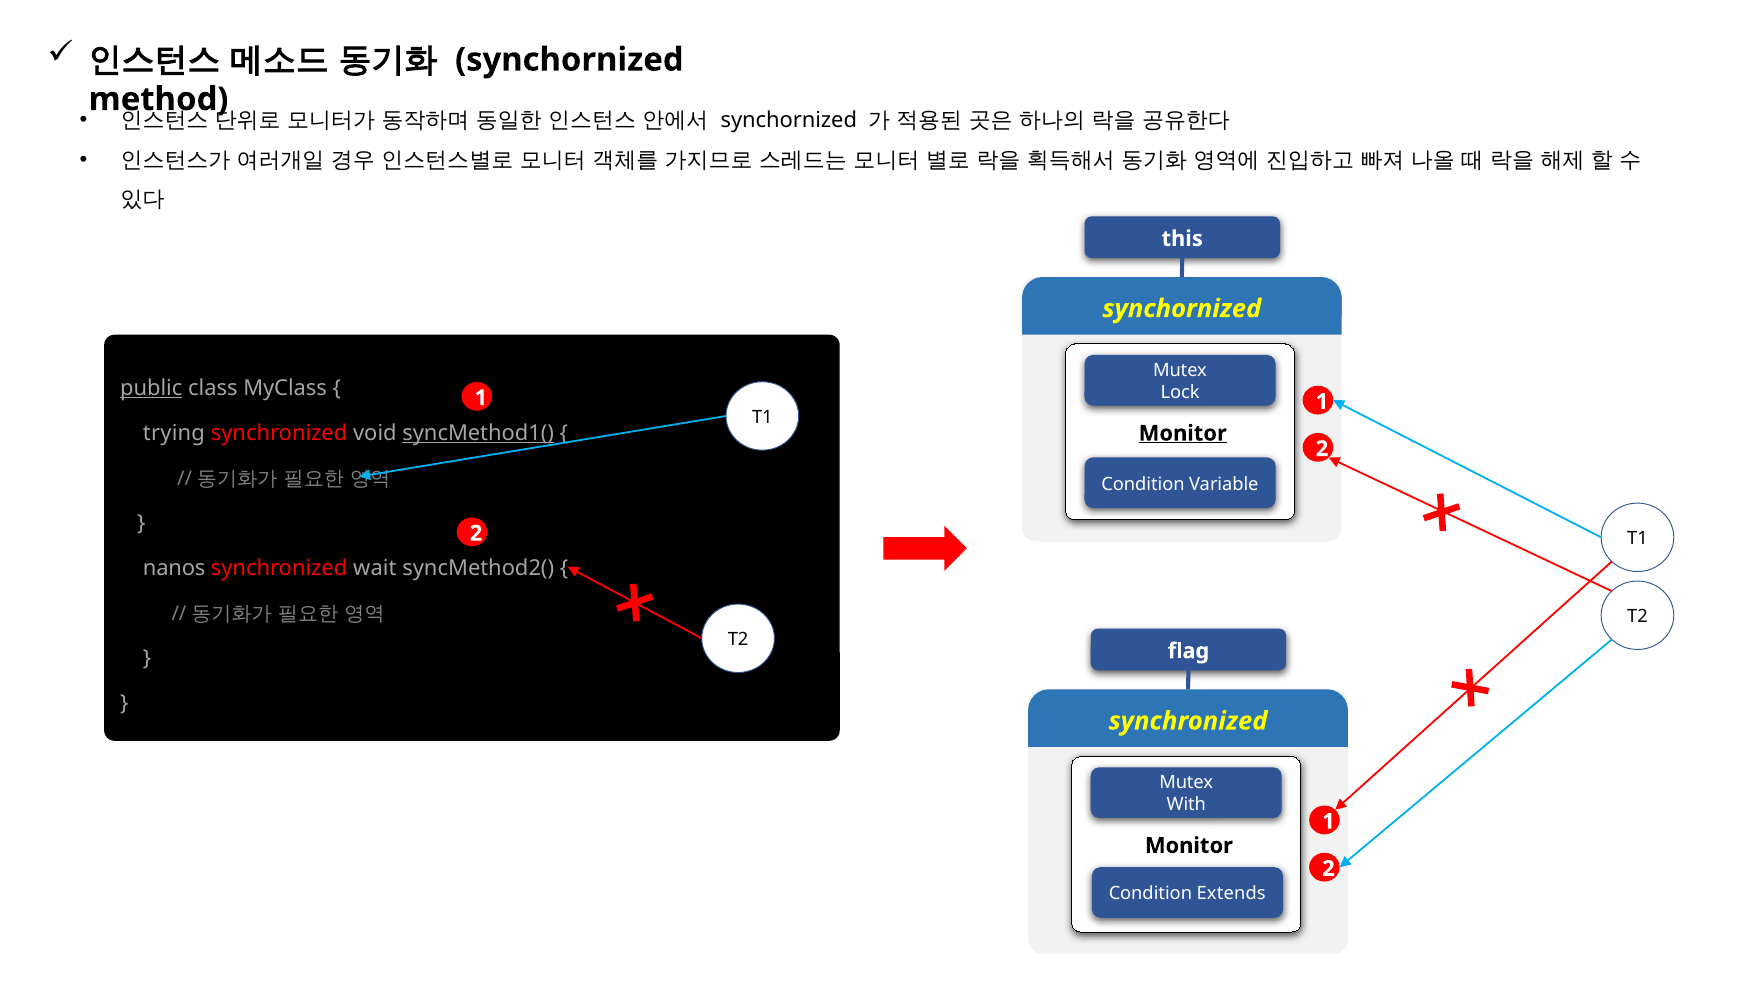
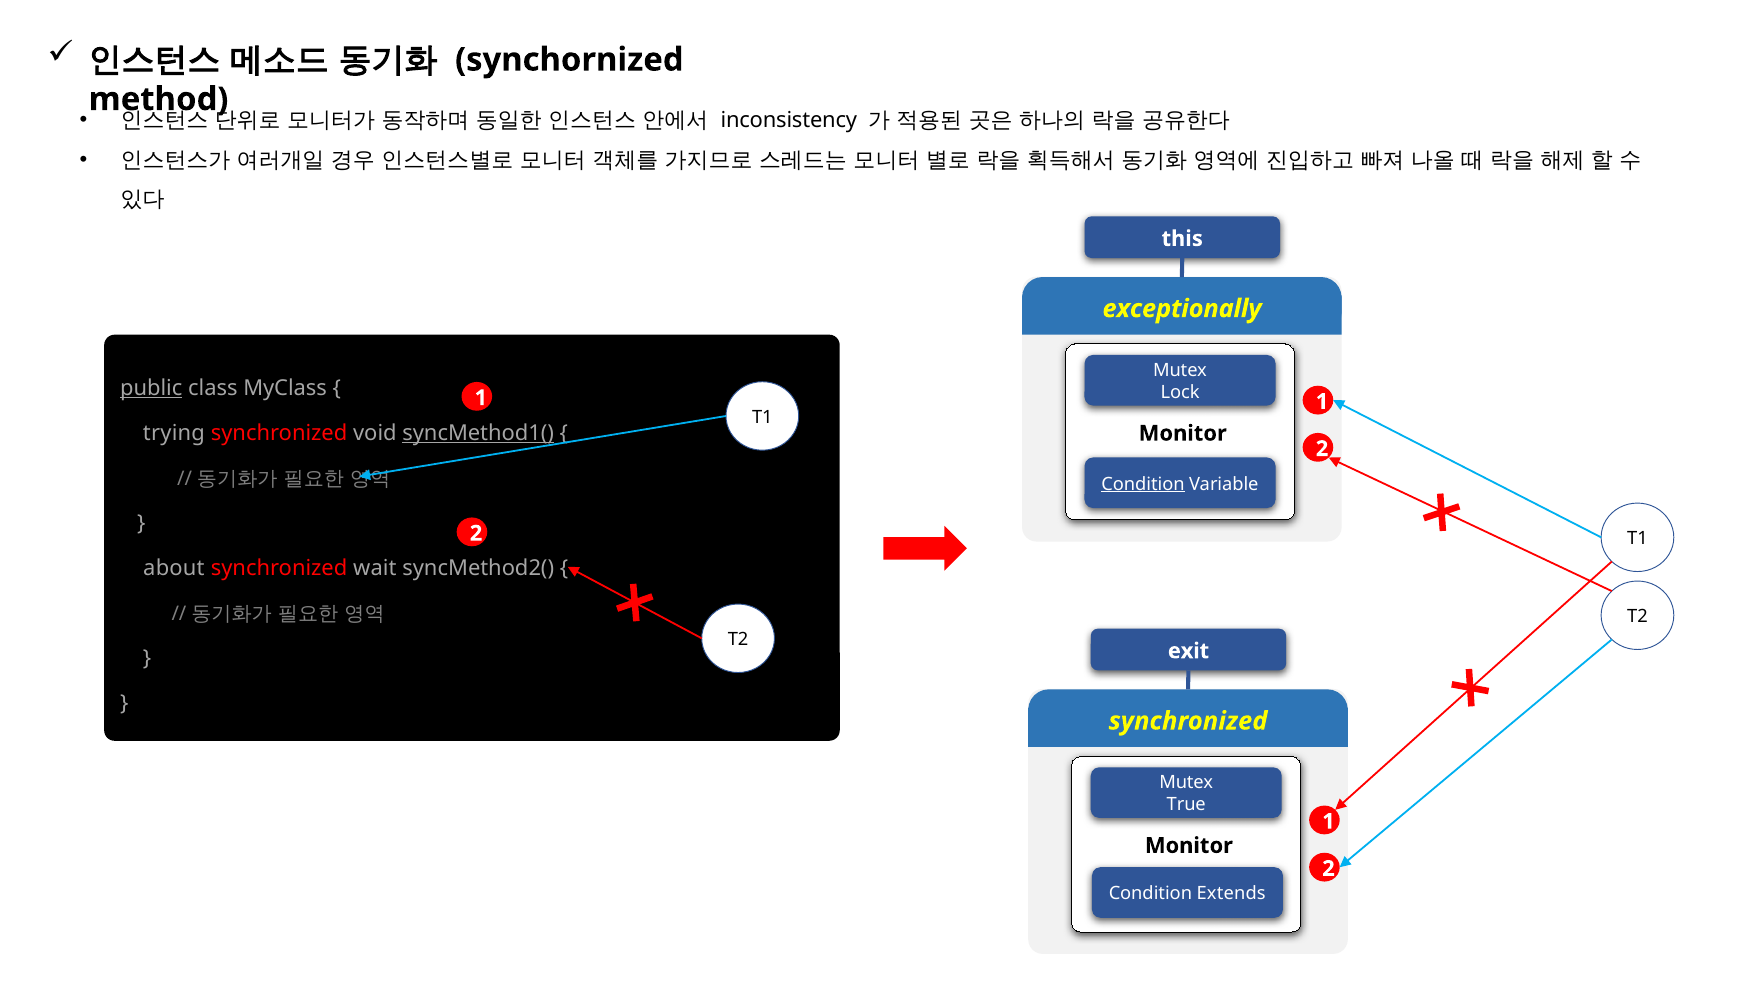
synchornized: synchornized -> inconsistency (789, 121)
synchornized: synchornized -> exceptionally (1182, 309)
Monitor underline: present -> none (1183, 433)
Condition underline: none -> present (1143, 484)
nanos: nanos -> about (174, 568)
flag: flag -> exit (1188, 651)
With: With -> True (1186, 805)
